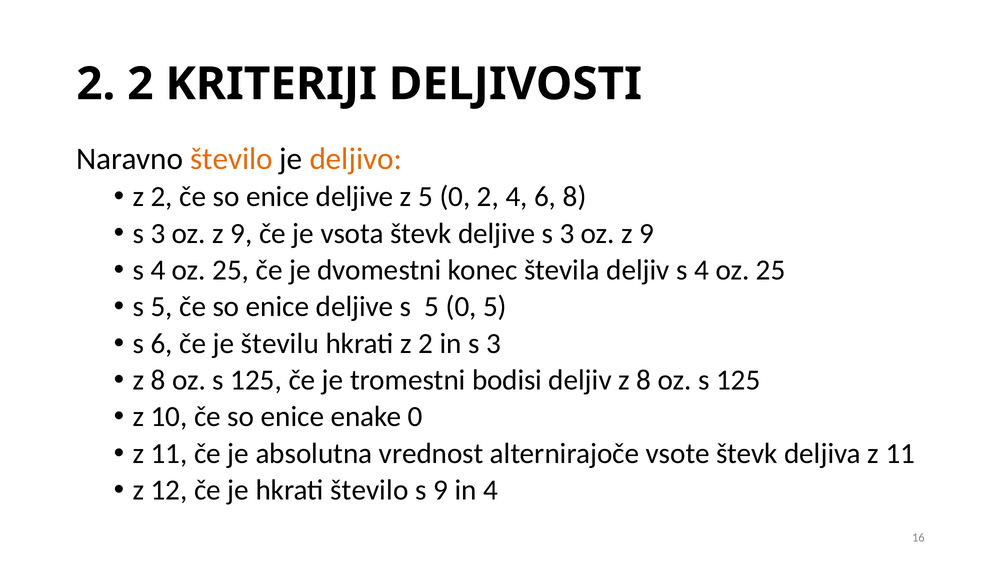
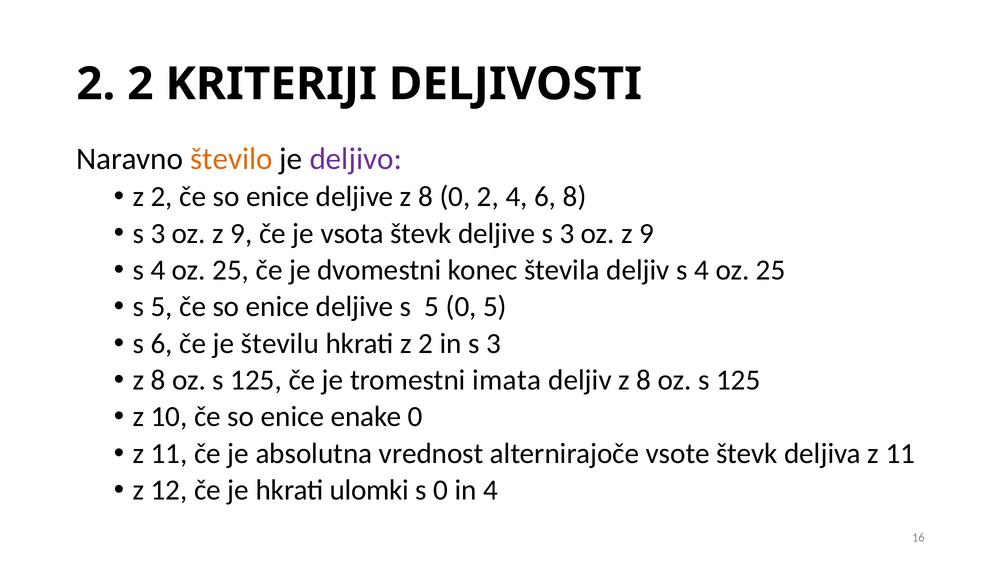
deljivo colour: orange -> purple (356, 159)
deljive z 5: 5 -> 8 (426, 197)
bodisi: bodisi -> imata (507, 380)
hkrati število: število -> ulomki (370, 490)
s 9: 9 -> 0 (441, 490)
